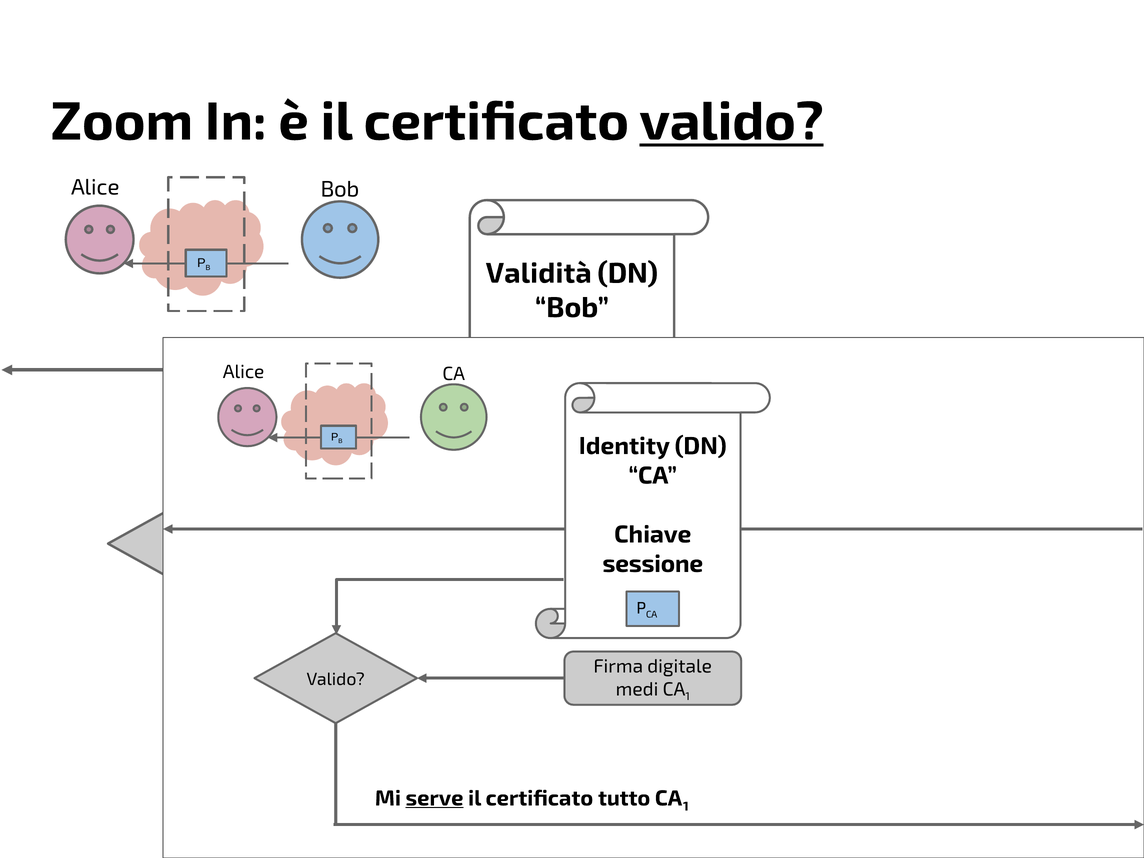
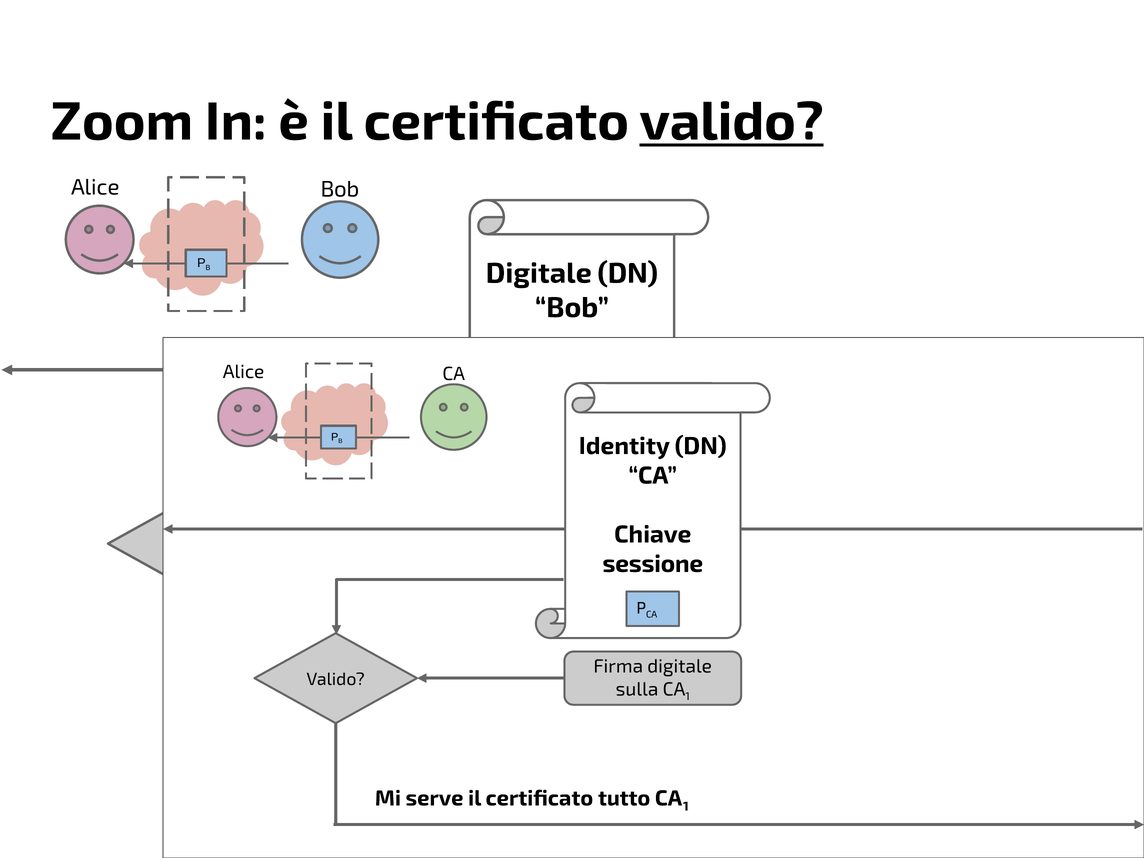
Validità: Validità -> Digitale (539, 273)
medi: medi -> sulla (637, 689)
serve underline: present -> none (434, 798)
